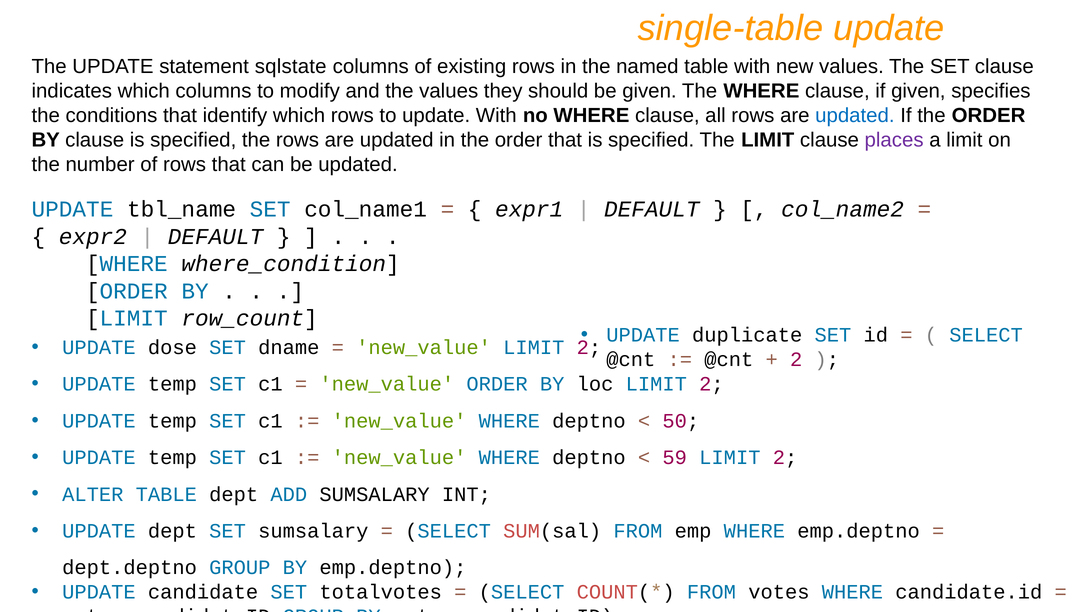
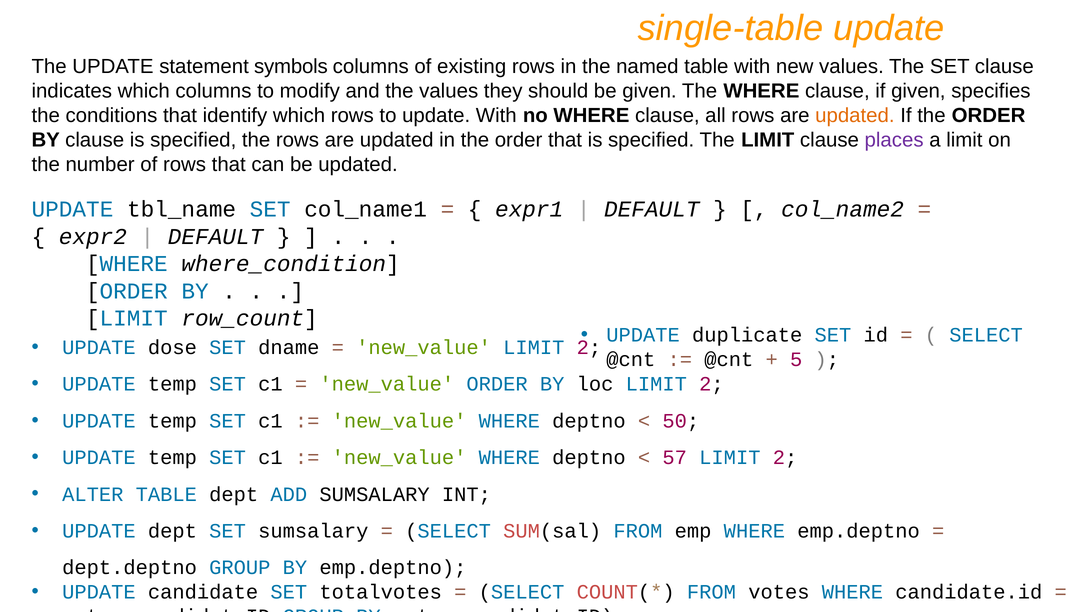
sqlstate: sqlstate -> symbols (291, 67)
updated colour: blue -> orange (855, 116)
2: 2 -> 5 (796, 360)
59: 59 -> 57 (675, 458)
